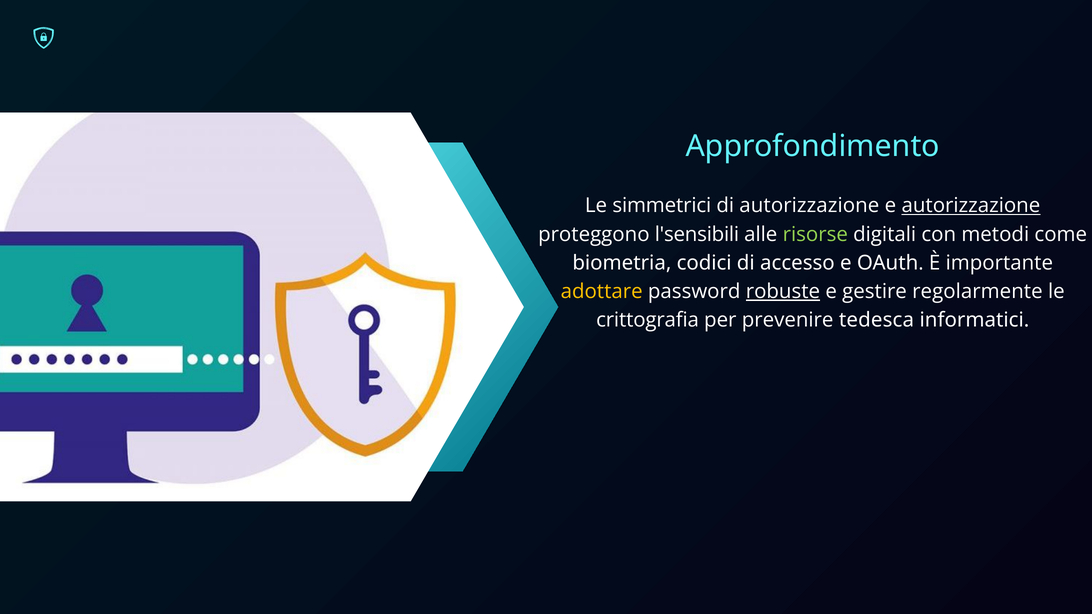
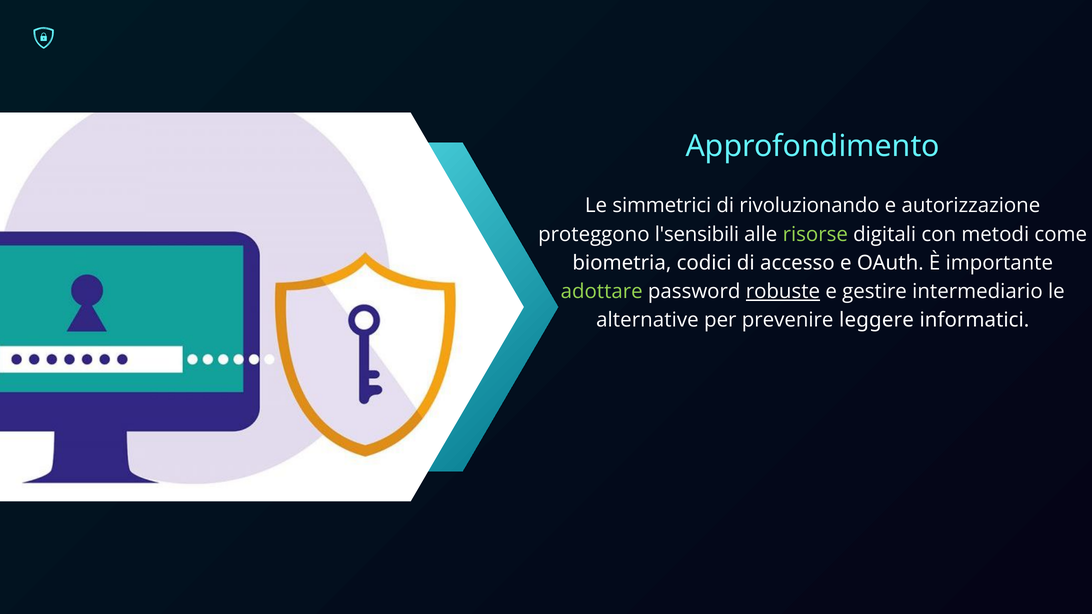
di autorizzazione: autorizzazione -> rivoluzionando (809, 206)
autorizzazione underline: present -> none (971, 206)
adottare colour: yellow -> light green (602, 292)
regolarmente: regolarmente -> intermediario (977, 292)
crittografia: crittografia -> alternative (647, 320)
tedesca: tedesca -> leggere (876, 320)
